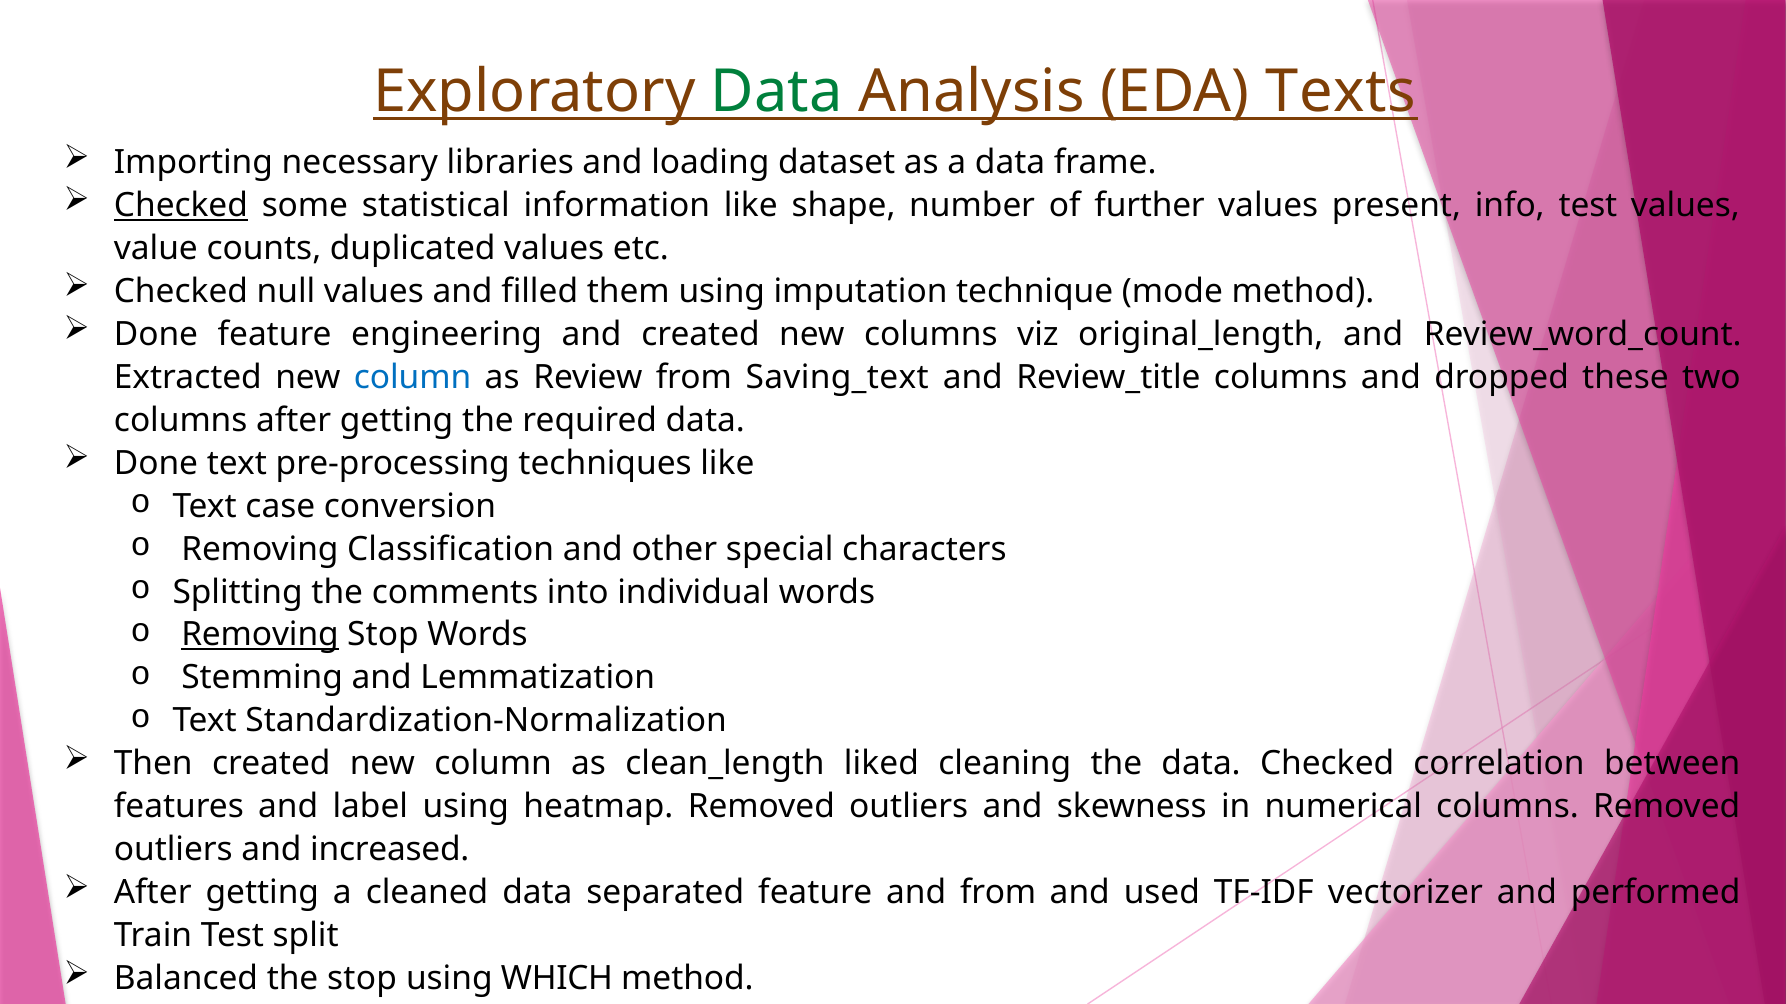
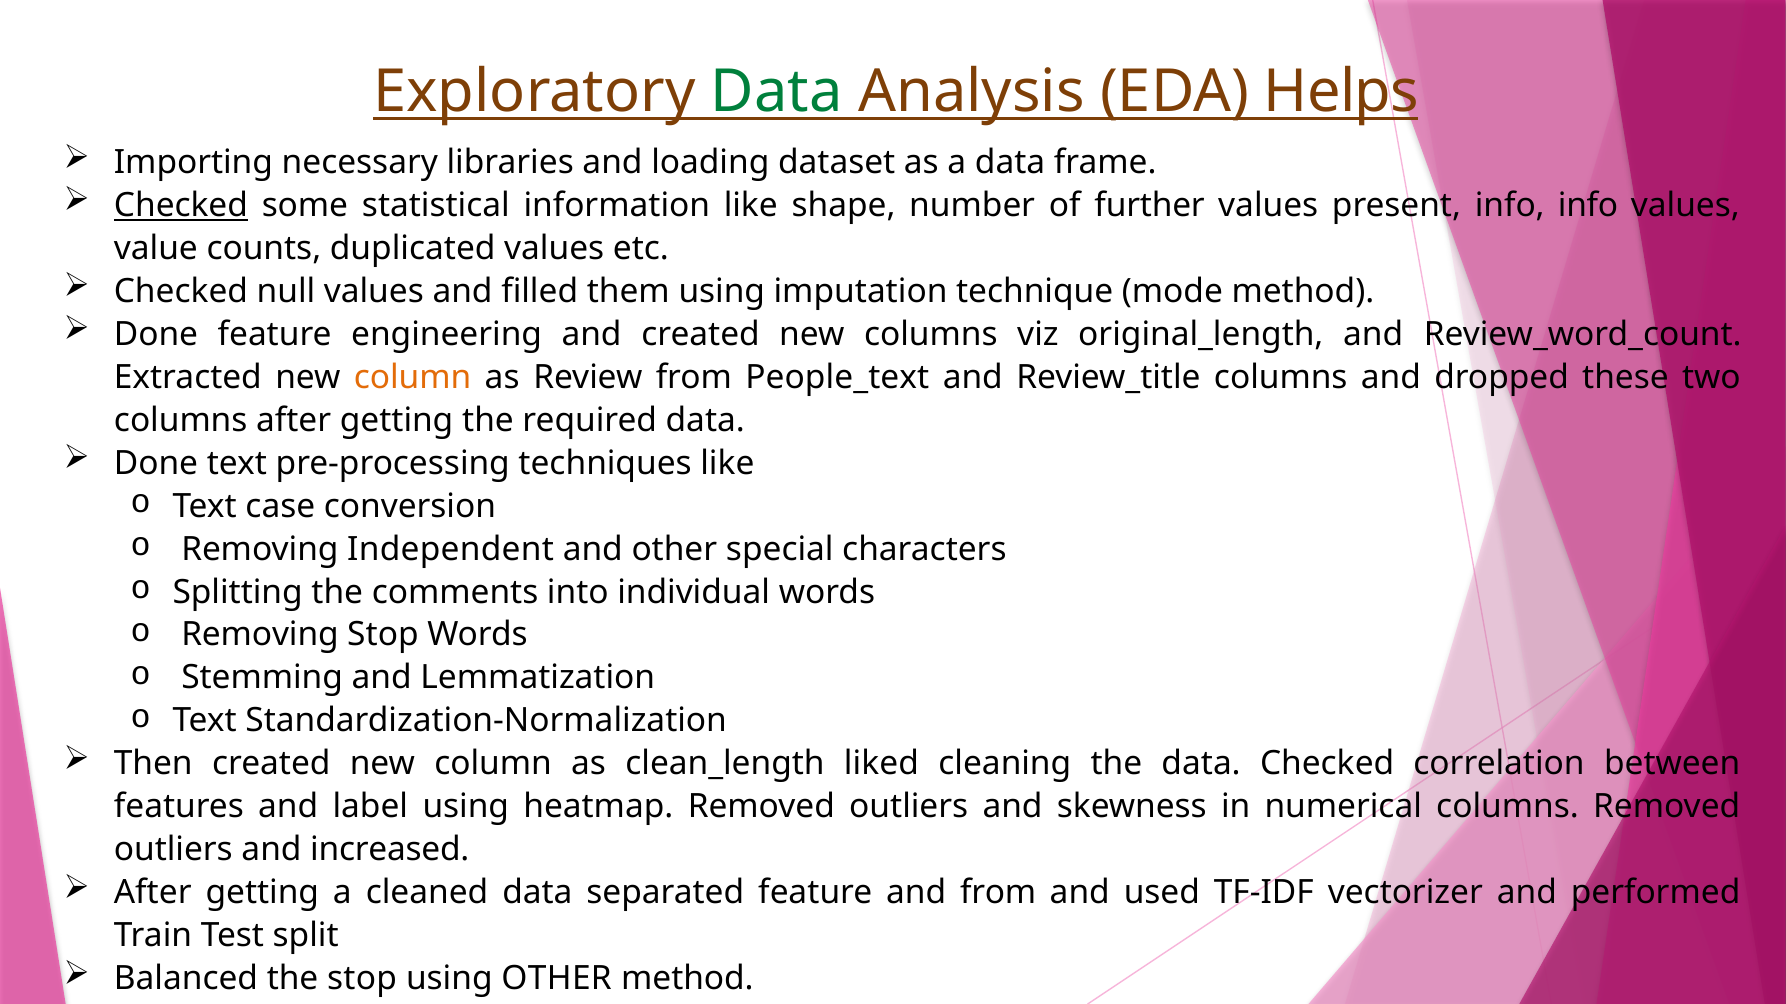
Texts: Texts -> Helps (1341, 92)
info test: test -> info (1588, 206)
column colour: blue -> orange (413, 377)
Saving_text: Saving_text -> People_text (837, 377)
Classification: Classification -> Independent (451, 549)
Removing underline: present -> none (260, 635)
using WHICH: WHICH -> OTHER (557, 979)
